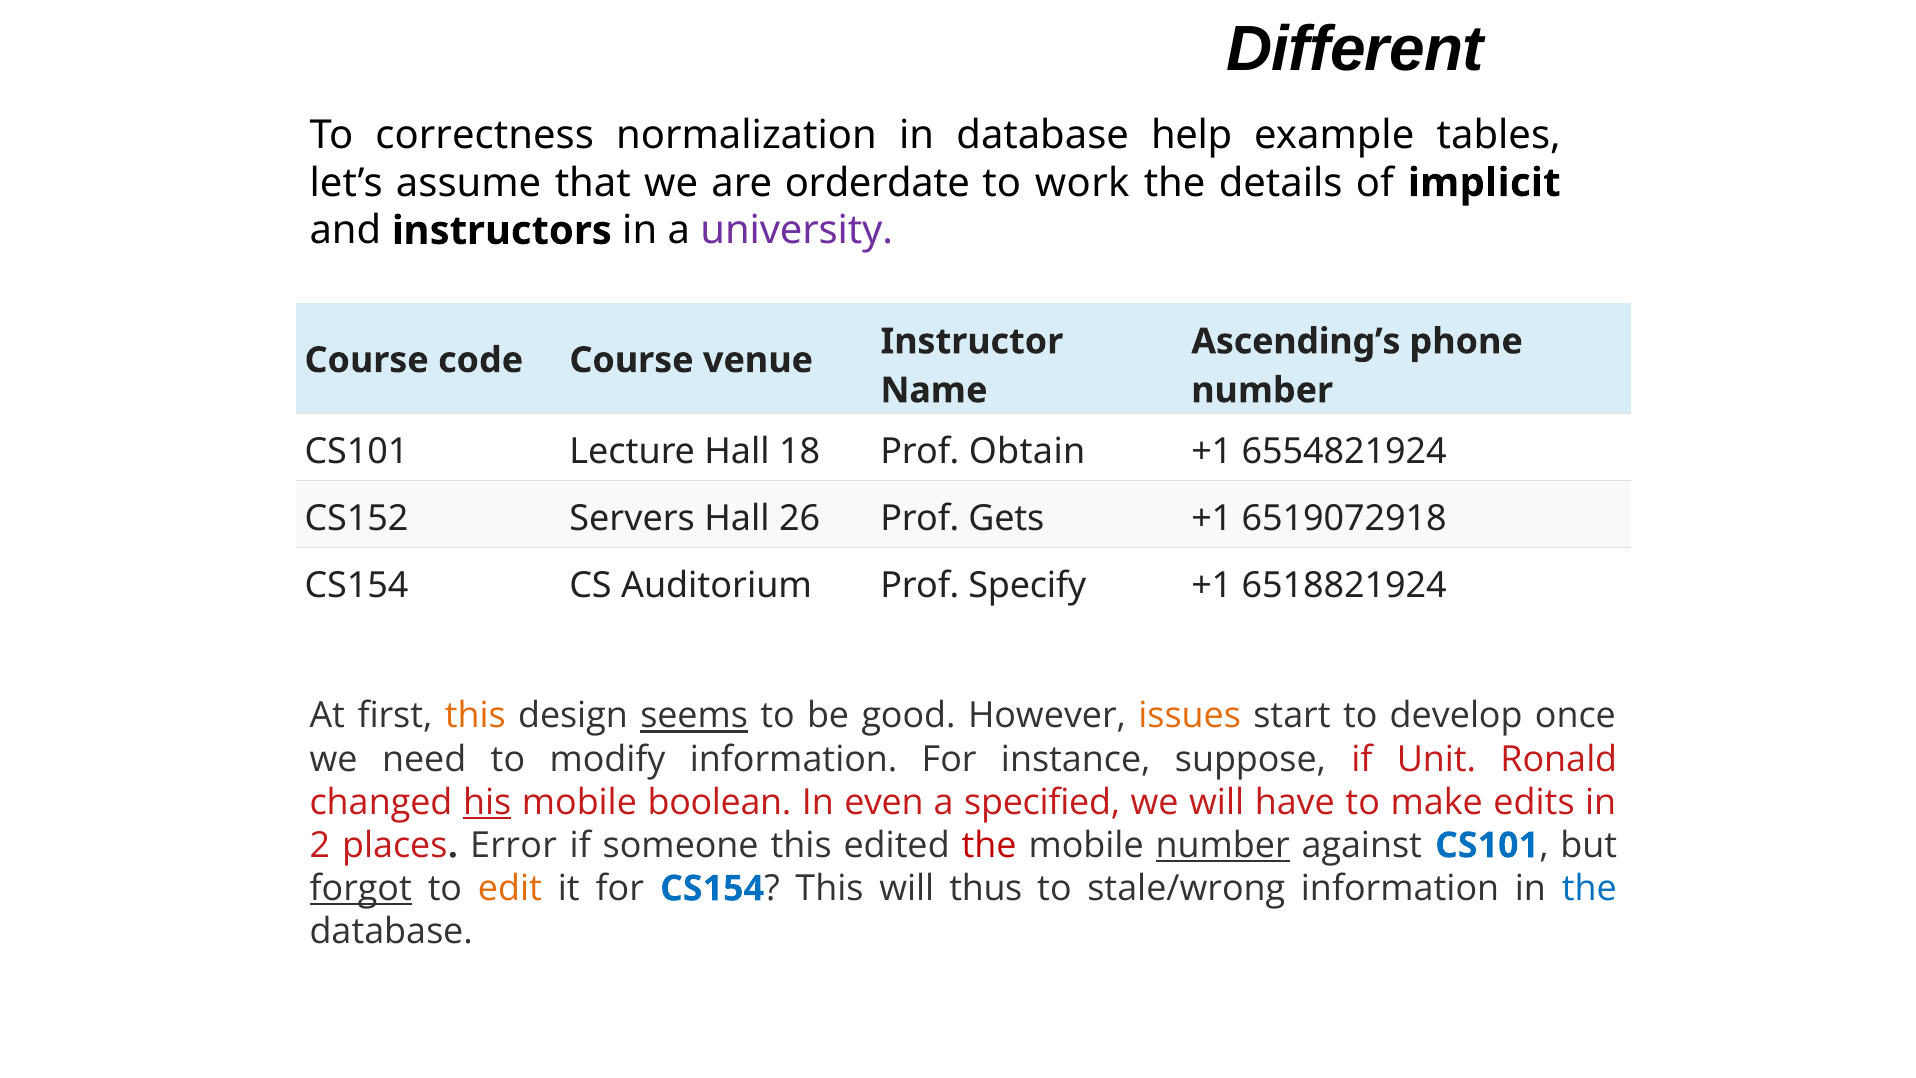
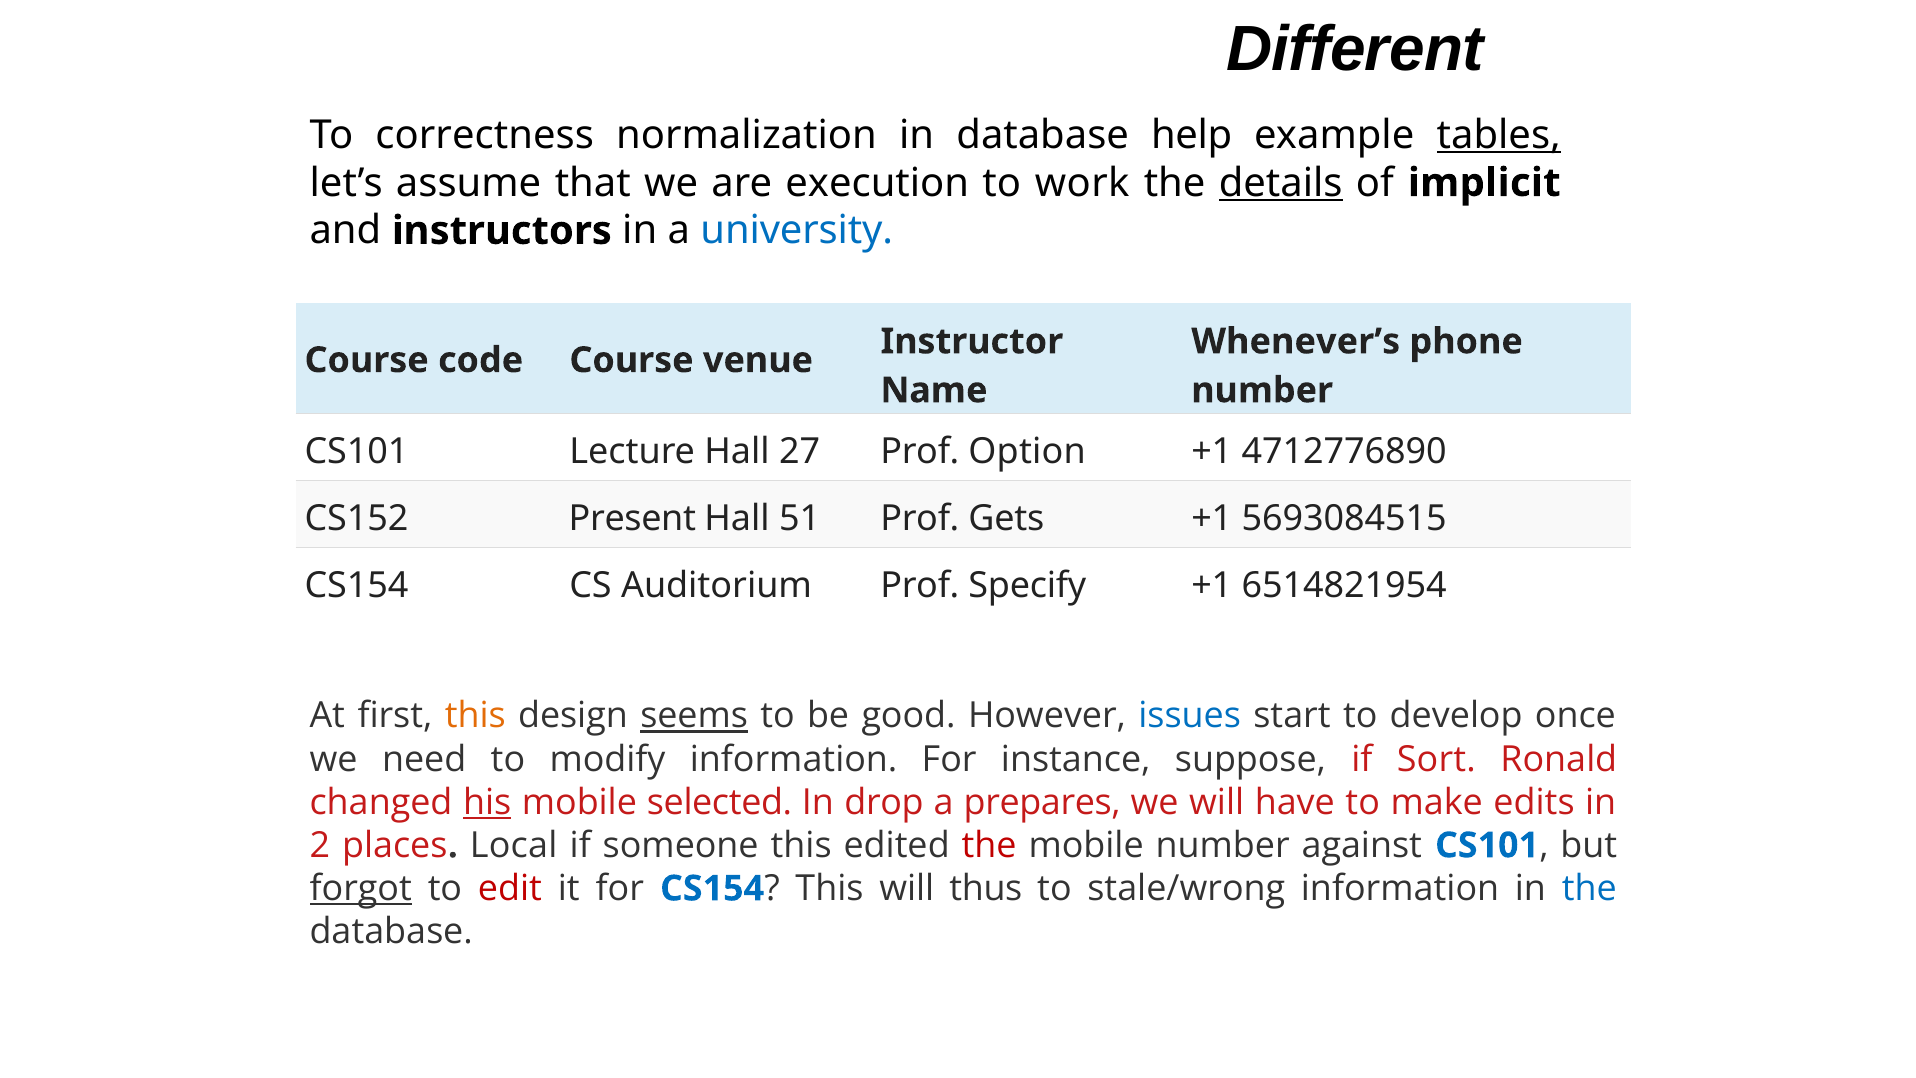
tables underline: none -> present (1499, 135)
orderdate: orderdate -> execution (877, 183)
details underline: none -> present (1281, 183)
university colour: purple -> blue (797, 231)
Ascending’s: Ascending’s -> Whenever’s (1296, 341)
18: 18 -> 27 (800, 452)
Obtain: Obtain -> Option (1027, 452)
6554821924: 6554821924 -> 4712776890 (1344, 452)
Servers: Servers -> Present (632, 519)
26: 26 -> 51 (800, 519)
6519072918: 6519072918 -> 5693084515 (1344, 519)
6518821924: 6518821924 -> 6514821954 (1344, 586)
issues colour: orange -> blue (1190, 716)
Unit: Unit -> Sort (1436, 759)
boolean: boolean -> selected (720, 802)
even: even -> drop (884, 802)
specified: specified -> prepares (1042, 802)
Error: Error -> Local (514, 845)
number underline: present -> none (1223, 845)
edit colour: orange -> red (510, 888)
